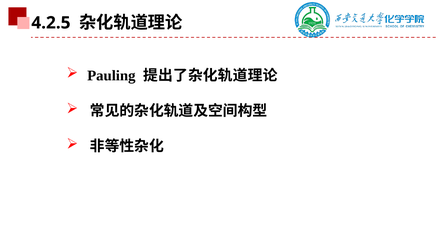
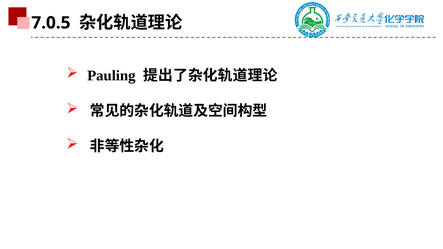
4.2.5: 4.2.5 -> 7.0.5 (51, 23)
